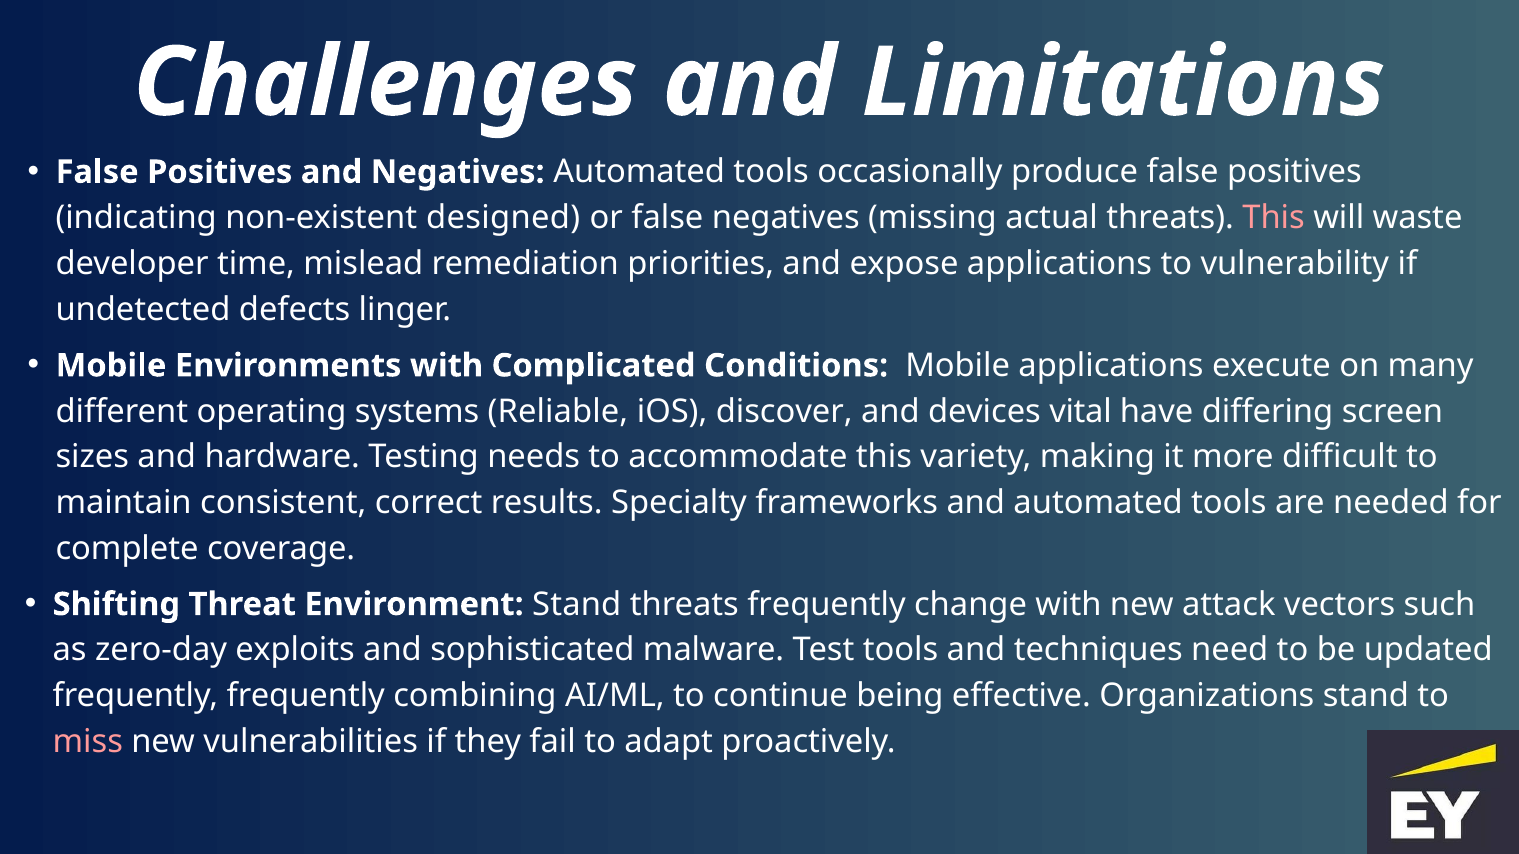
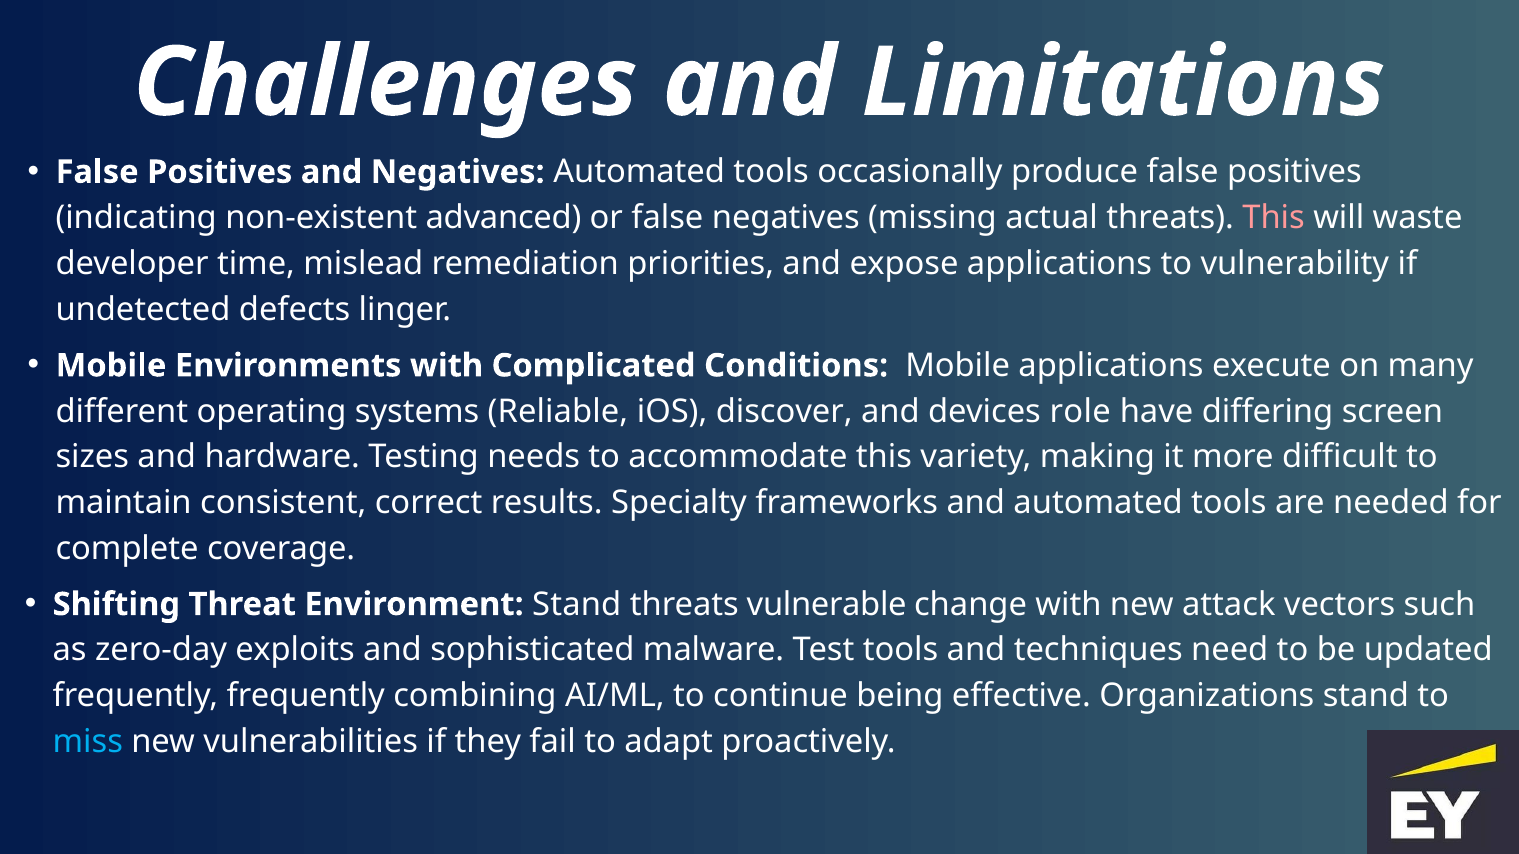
designed: designed -> advanced (503, 218)
vital: vital -> role (1080, 412)
threats frequently: frequently -> vulnerable (827, 605)
miss colour: pink -> light blue (88, 742)
